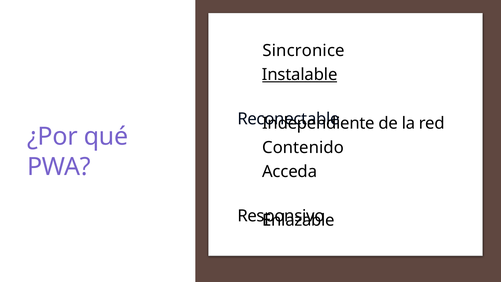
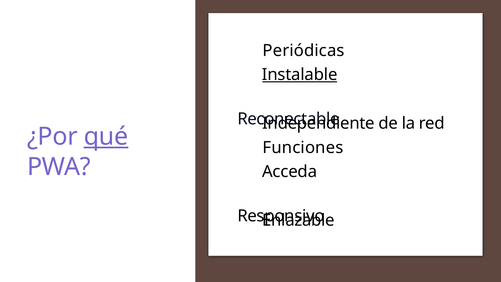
Sincronice: Sincronice -> Periódicas (304, 51)
qué underline: none -> present (106, 137)
Contenido: Contenido -> Funciones (303, 147)
